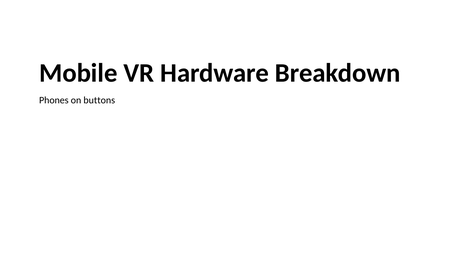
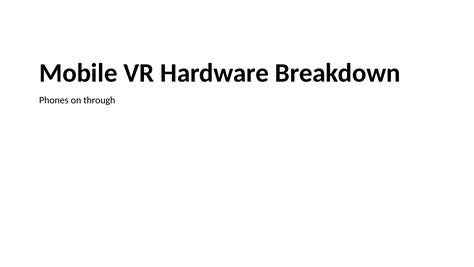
buttons: buttons -> through (99, 100)
